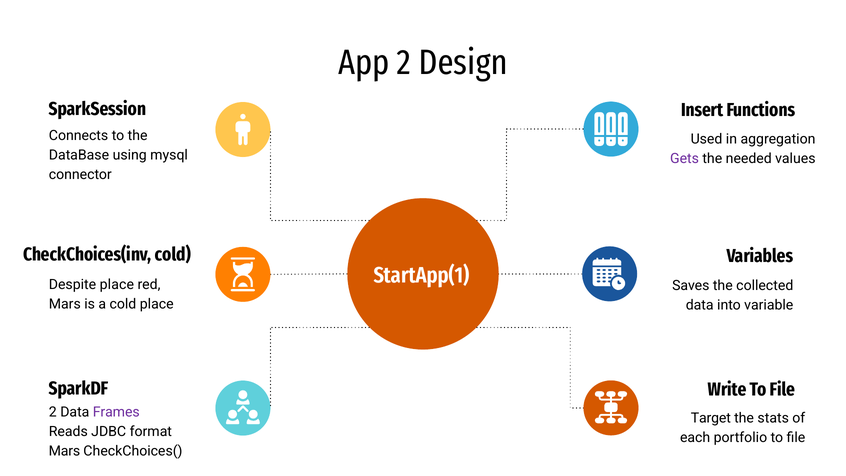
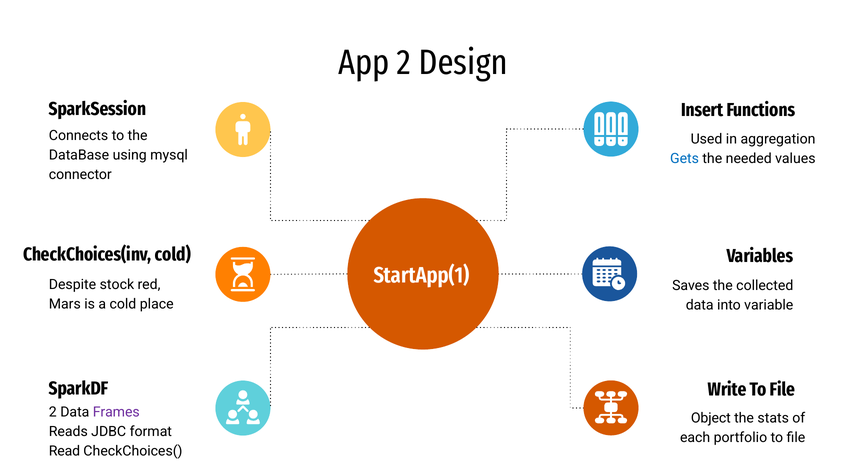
Gets colour: purple -> blue (684, 159)
Despite place: place -> stock (117, 285)
Target: Target -> Object (711, 418)
Mars: Mars -> Read (64, 451)
